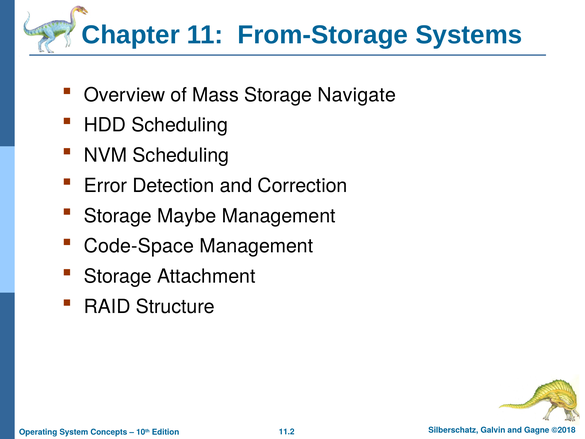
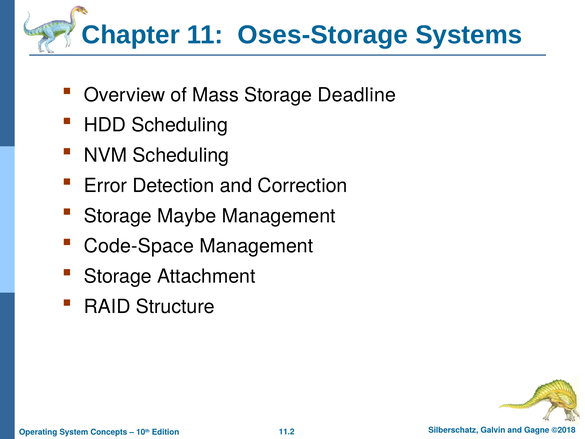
From-Storage: From-Storage -> Oses-Storage (323, 35)
Navigate: Navigate -> Deadline (357, 95)
